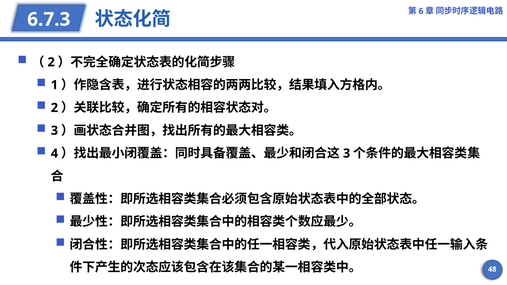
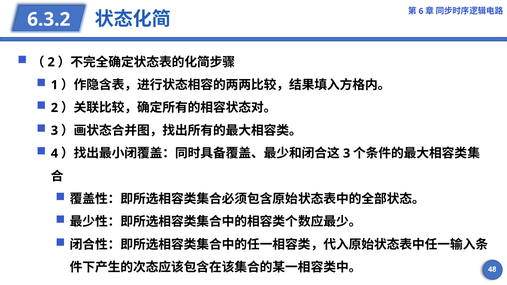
6.7.3: 6.7.3 -> 6.3.2 (49, 19)
